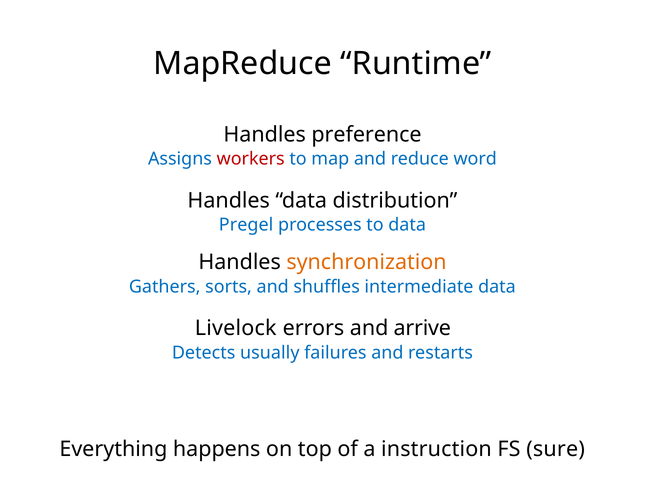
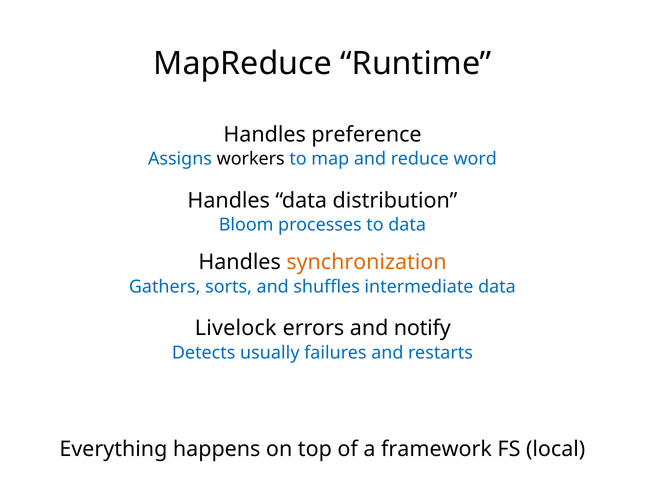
workers colour: red -> black (251, 159)
Pregel: Pregel -> Bloom (246, 225)
arrive: arrive -> notify (422, 328)
instruction: instruction -> framework (437, 449)
sure: sure -> local (556, 449)
